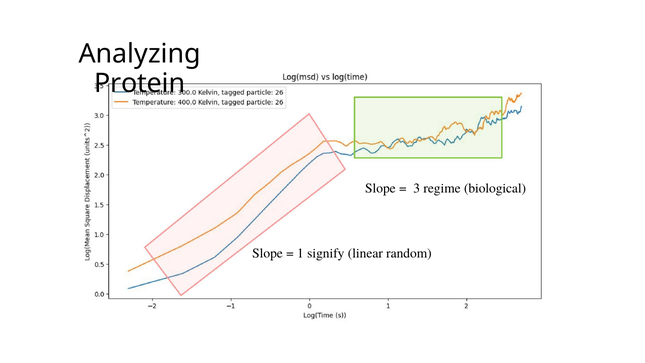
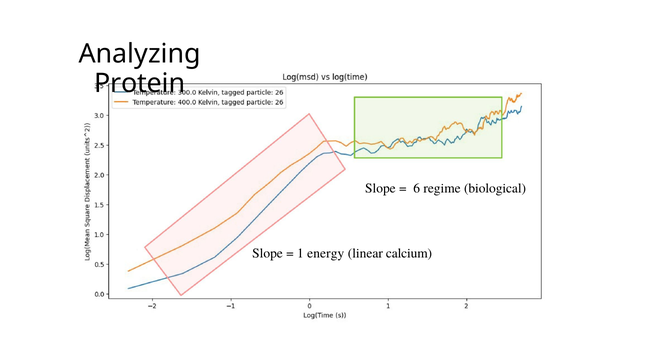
3: 3 -> 6 (417, 188)
signify: signify -> energy (326, 253)
random: random -> calcium (409, 253)
